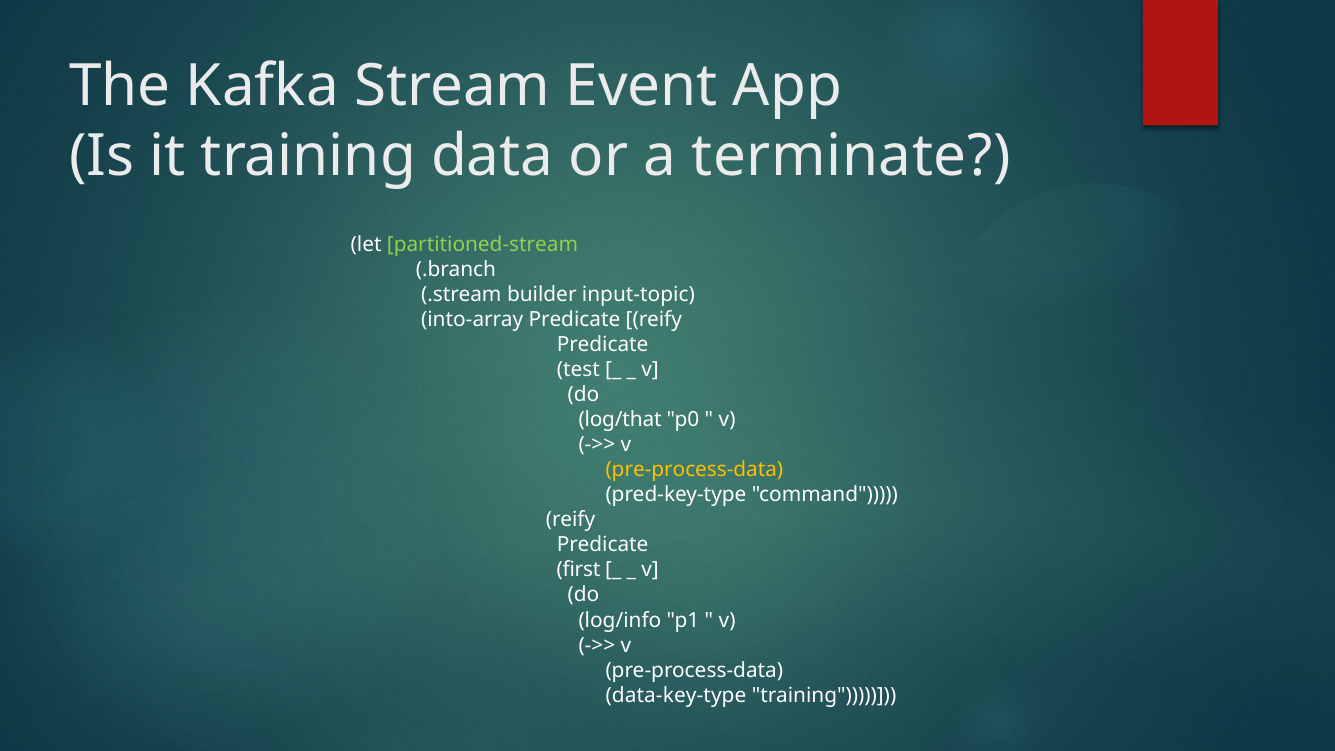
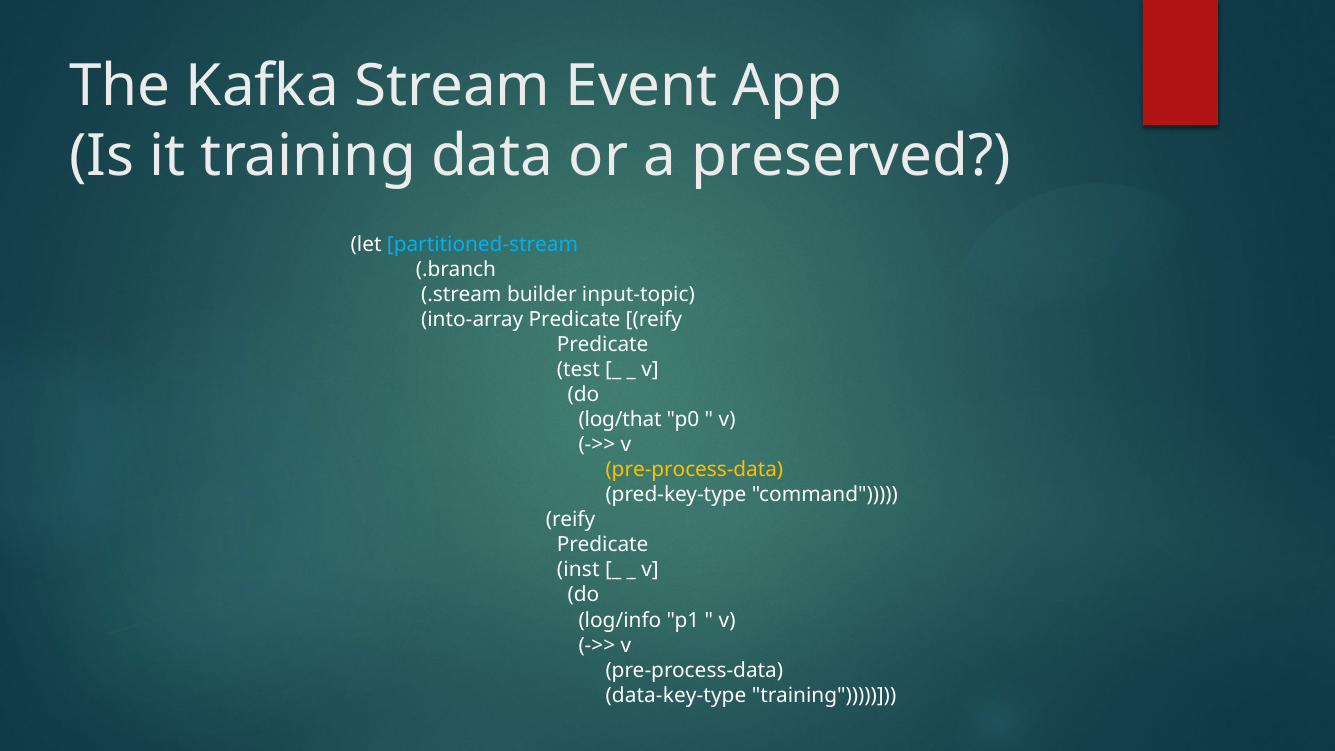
terminate: terminate -> preserved (851, 156)
partitioned-stream colour: light green -> light blue (483, 245)
first: first -> inst (578, 570)
